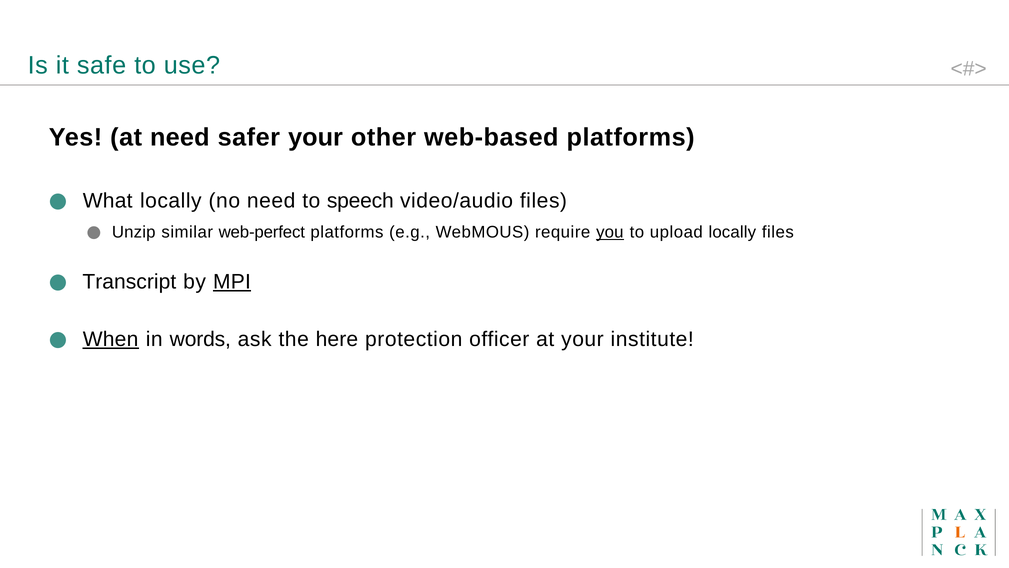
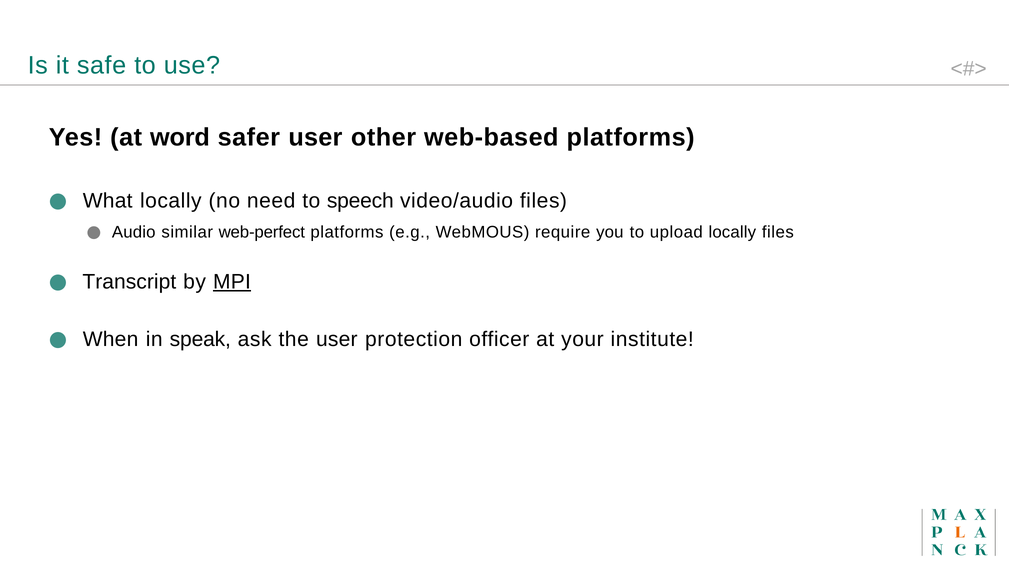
at need: need -> word (180, 137)
safer your: your -> user (315, 137)
Unzip: Unzip -> Audio (134, 232)
you underline: present -> none (610, 232)
When underline: present -> none (111, 339)
words: words -> speak (200, 339)
the here: here -> user (337, 339)
